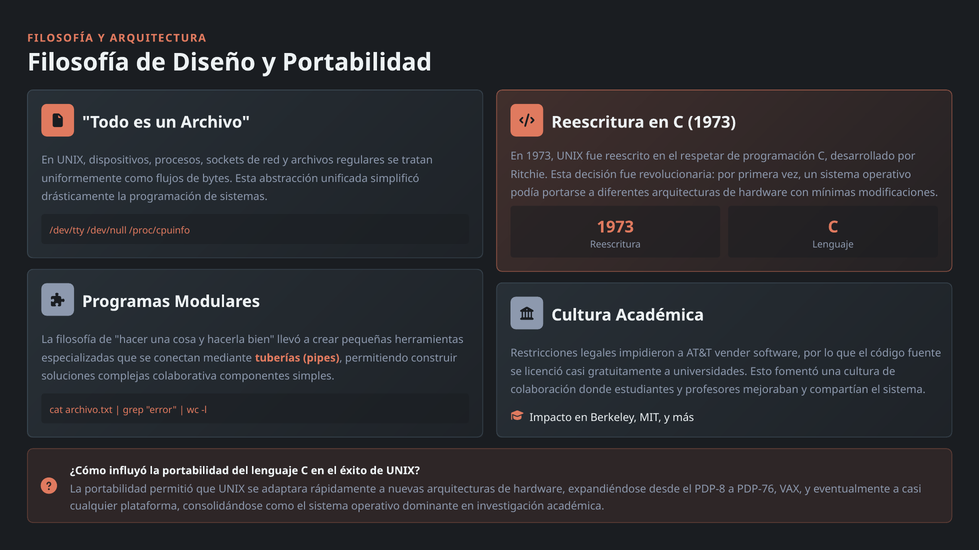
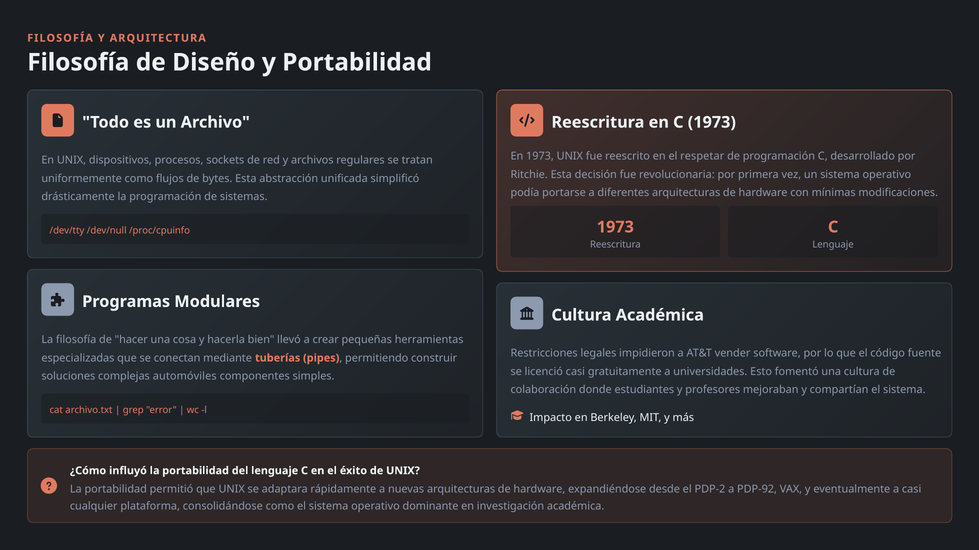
colaborativa: colaborativa -> automóviles (185, 377)
PDP-8: PDP-8 -> PDP-2 (710, 490)
PDP-76: PDP-76 -> PDP-92 (757, 490)
